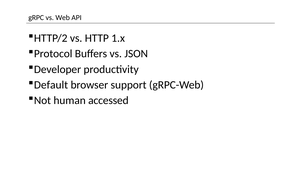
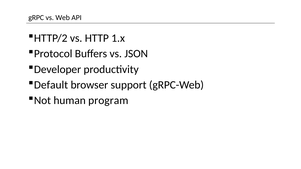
accessed: accessed -> program (108, 101)
